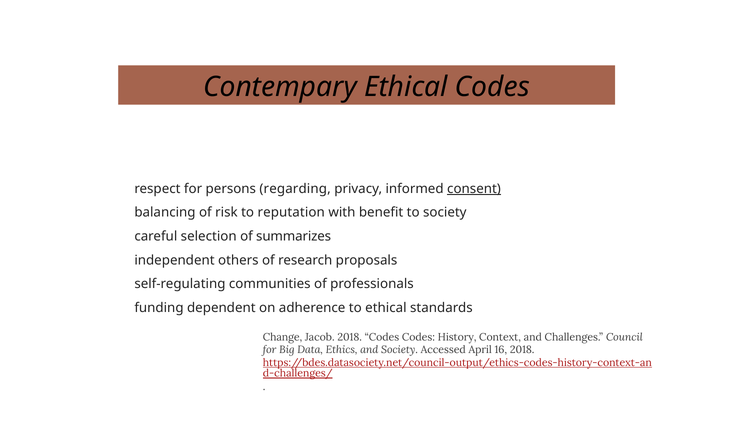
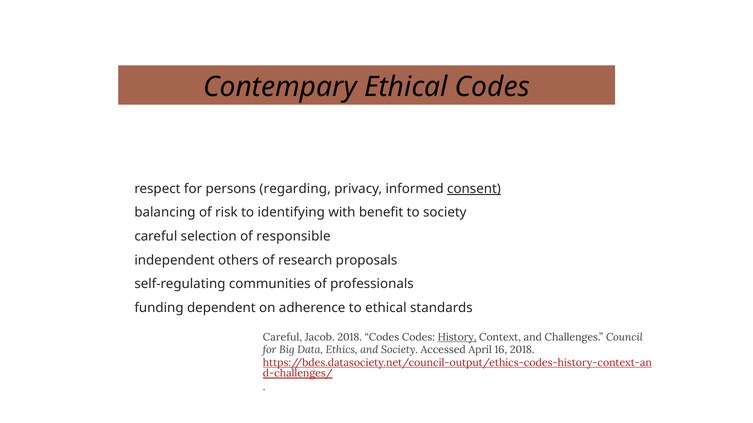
reputation: reputation -> identifying (291, 213)
summarizes: summarizes -> responsible (293, 237)
Change: Change -> Careful (282, 338)
History underline: none -> present (457, 338)
